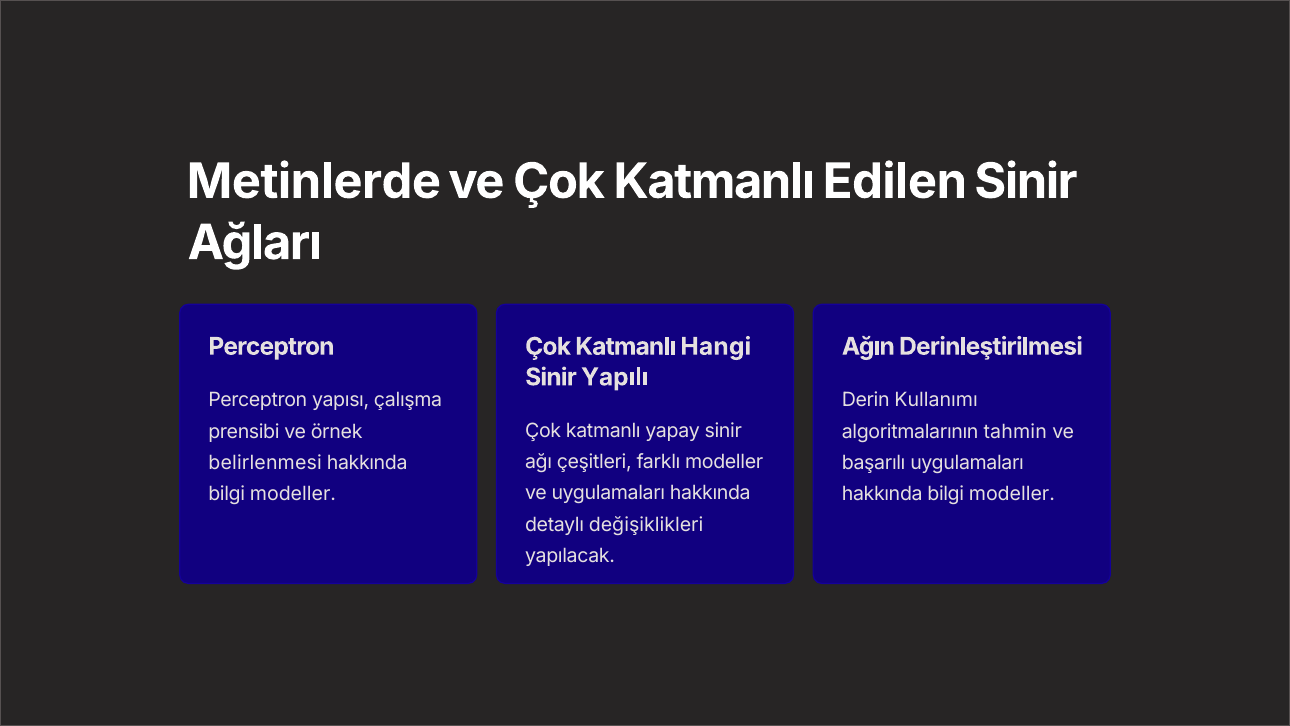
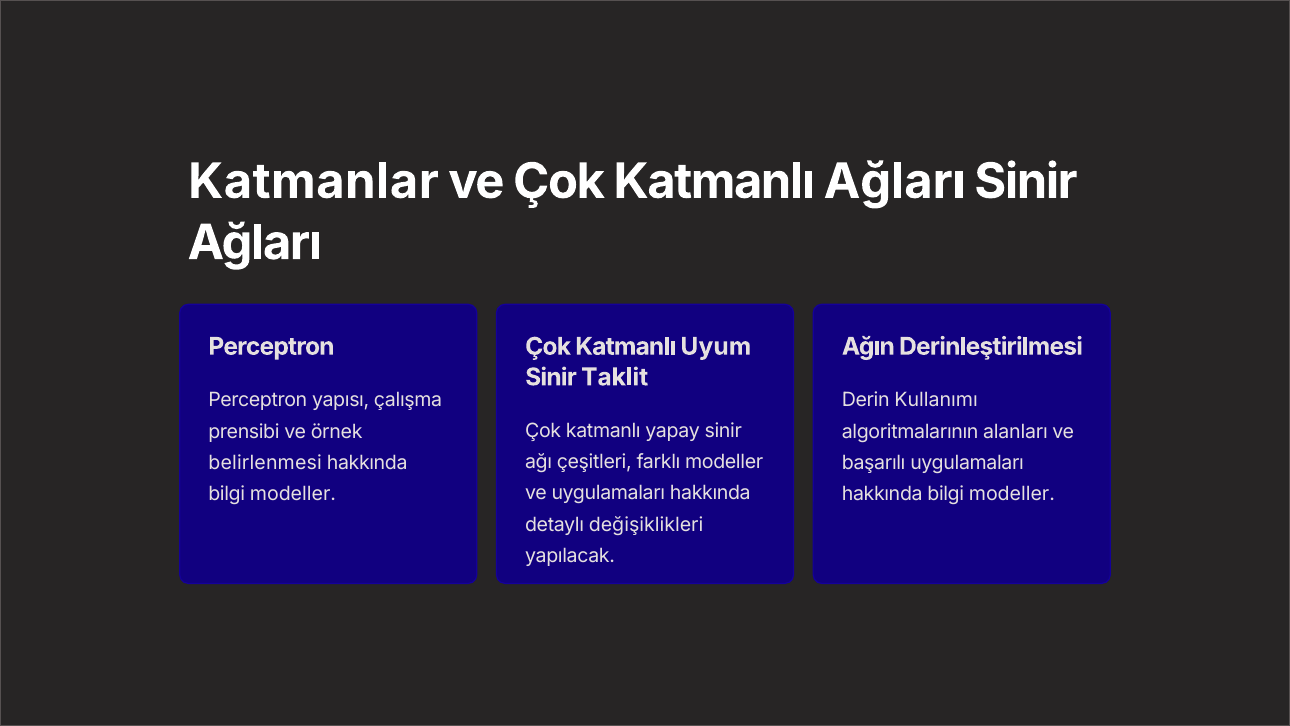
Metinlerde: Metinlerde -> Katmanlar (313, 182)
Katmanlı Edilen: Edilen -> Ağları (895, 182)
Hangi: Hangi -> Uyum (716, 346)
Yapılı: Yapılı -> Taklit (615, 377)
tahmin: tahmin -> alanları (1015, 431)
